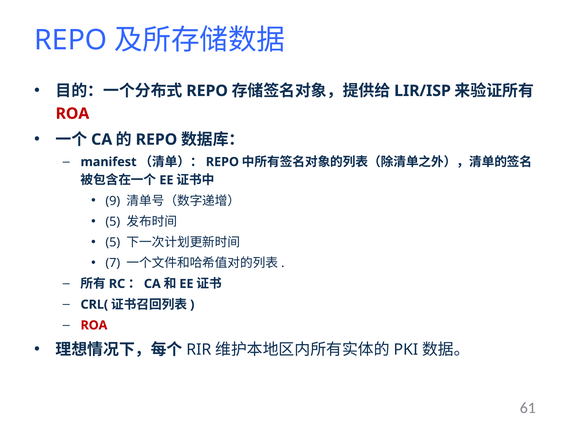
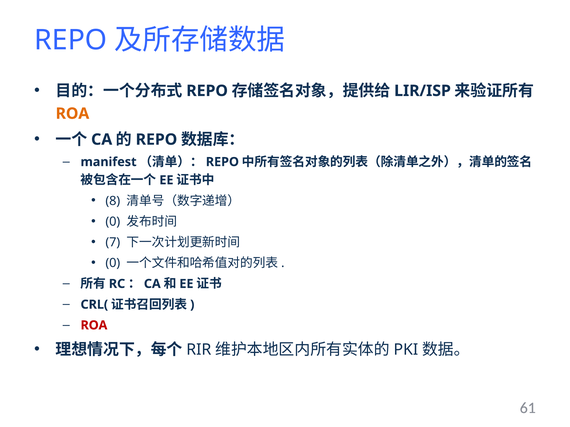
ROA colour: red -> orange (72, 114)
9: 9 -> 8 (113, 201)
5: 5 -> 0 (113, 222)
5: 5 -> 7 (113, 243)
7: 7 -> 0 (113, 263)
